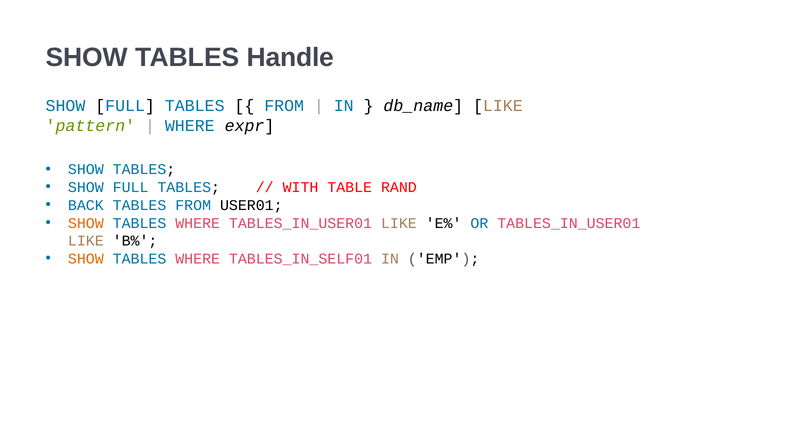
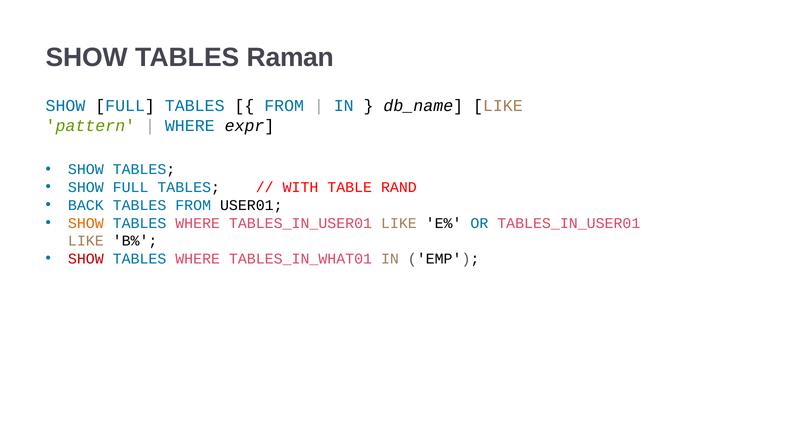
Handle: Handle -> Raman (290, 58)
SHOW colour: orange -> red (86, 259)
TABLES_IN_SELF01: TABLES_IN_SELF01 -> TABLES_IN_WHAT01 (301, 259)
